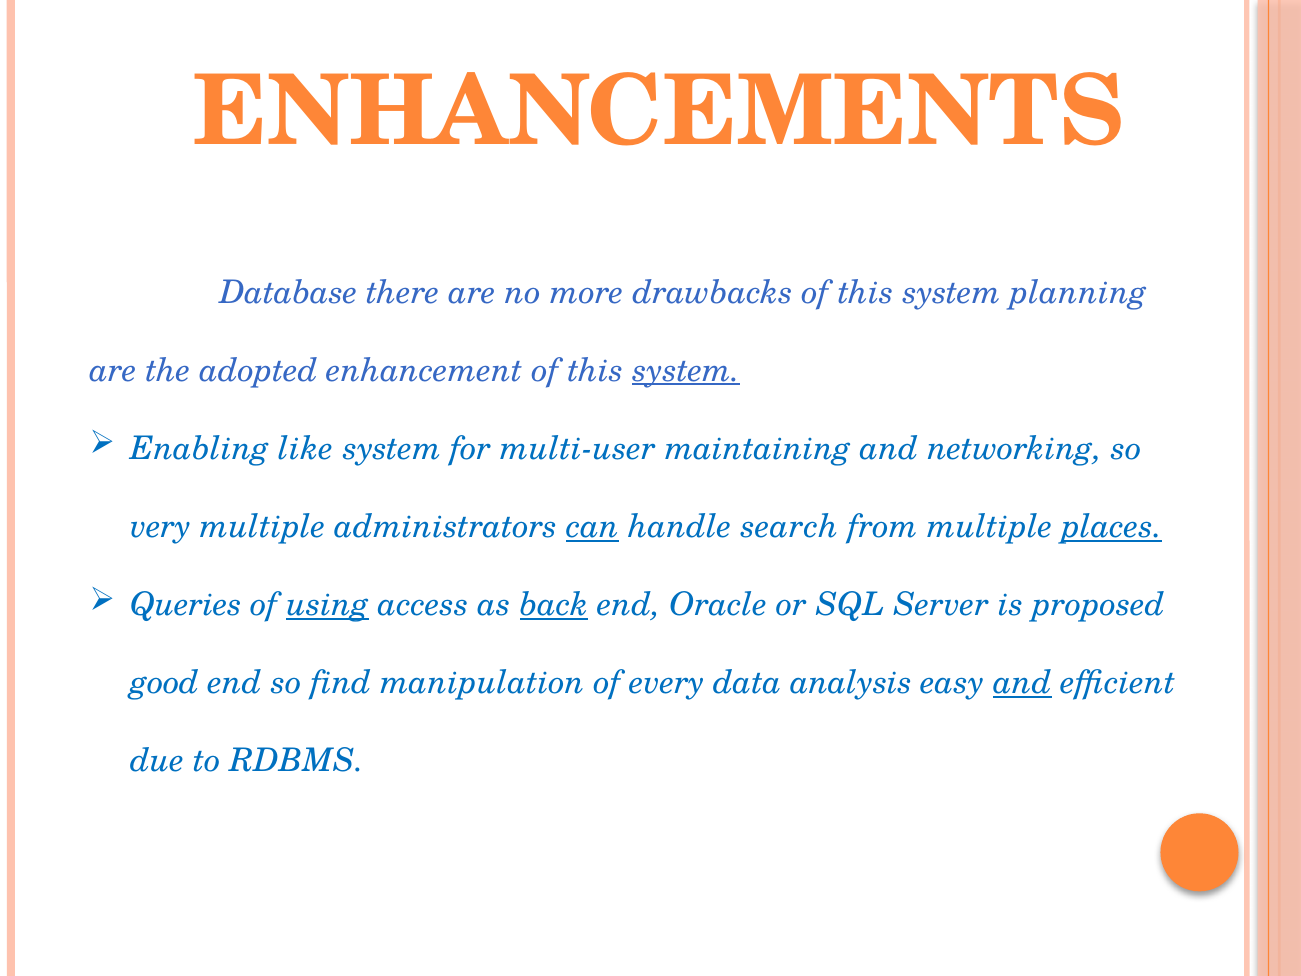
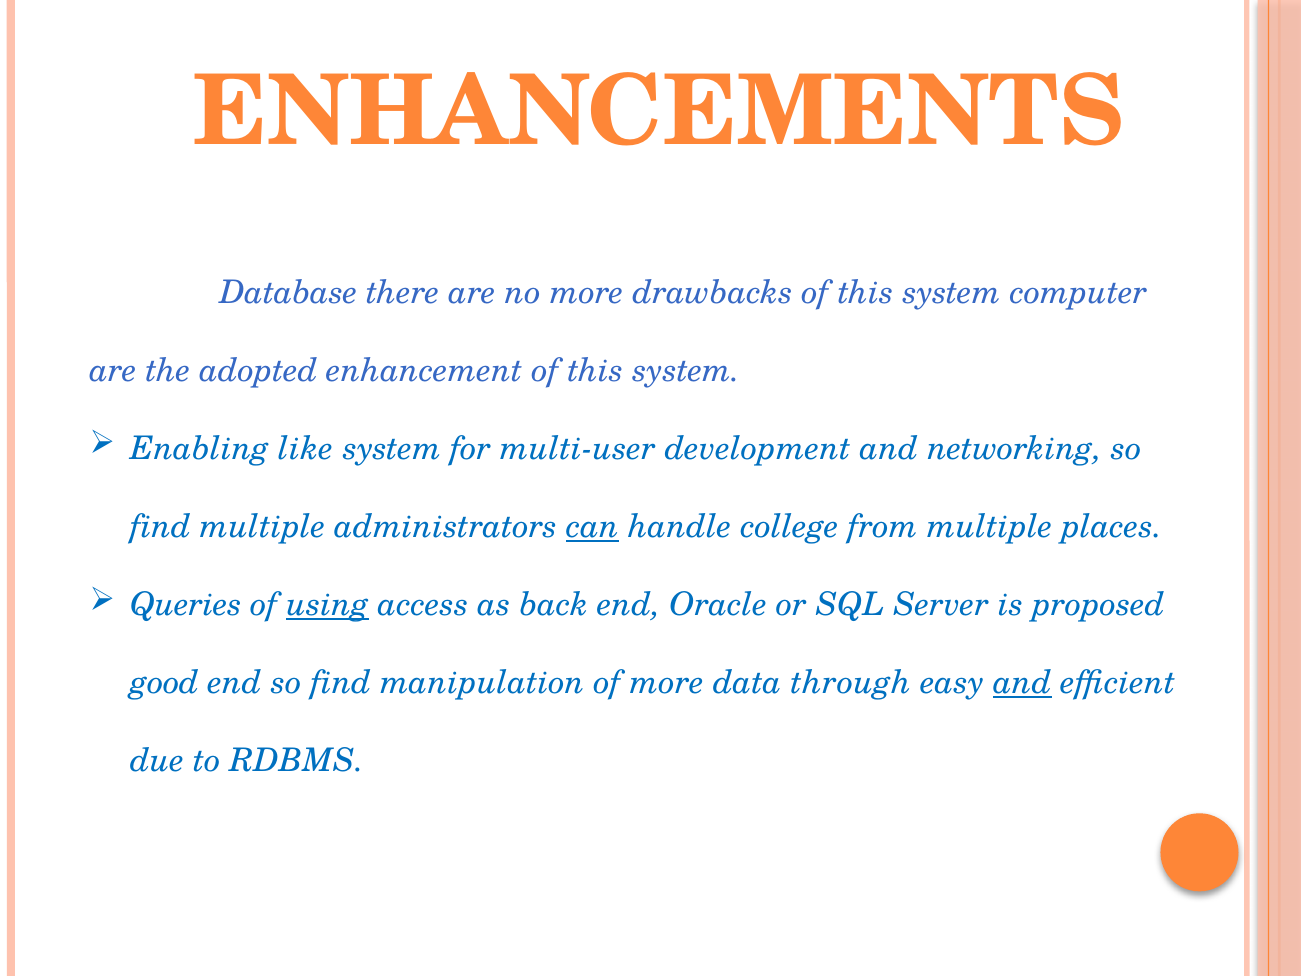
planning: planning -> computer (1079, 292)
system underline: present -> none (686, 370)
maintaining: maintaining -> development (758, 448)
very: very -> find (161, 526)
search: search -> college (790, 526)
places underline: present -> none (1112, 526)
back underline: present -> none (554, 605)
of every: every -> more (667, 683)
analysis: analysis -> through (851, 683)
